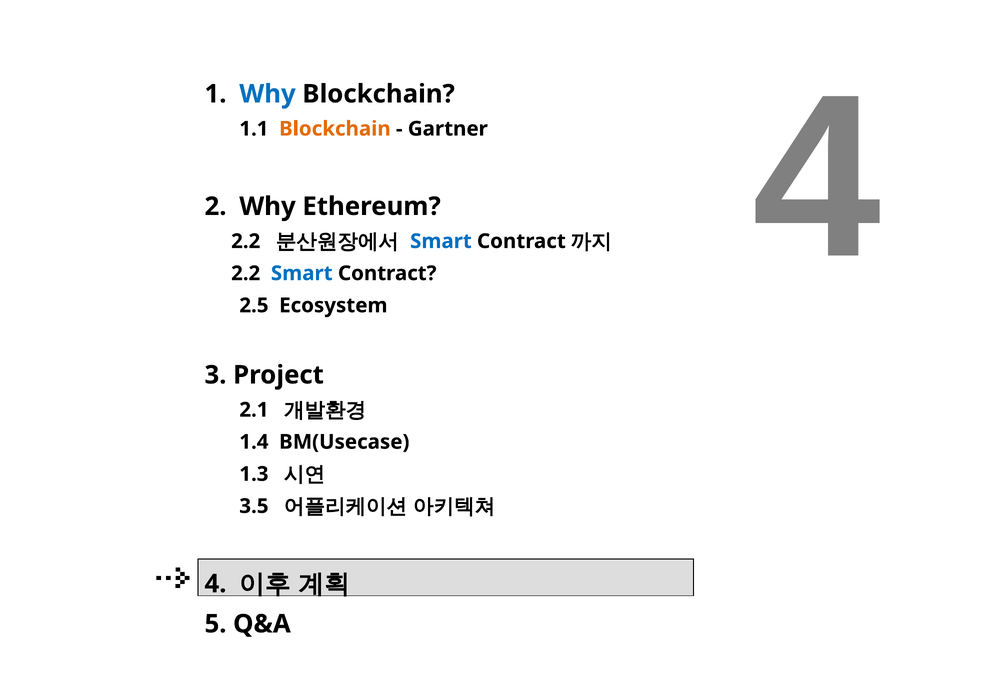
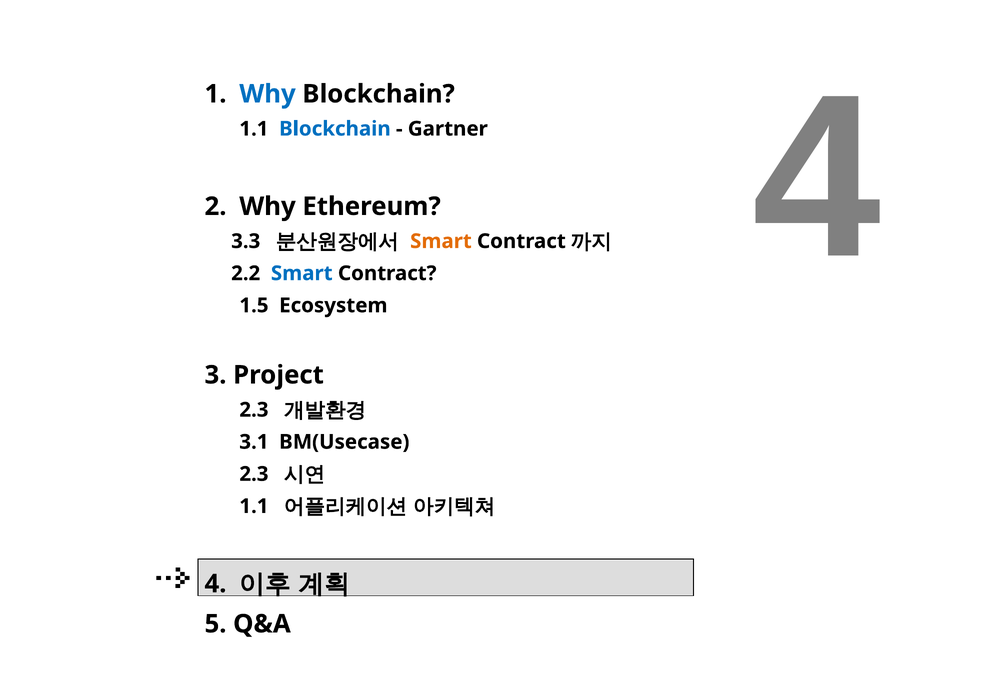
Blockchain colour: orange -> blue (335, 129)
2.2: 2.2 -> 3.3 (246, 241)
Smart colour: blue -> orange (441, 241)
2.5: 2.5 -> 1.5 (254, 305)
2.1: 2.1 -> 2.3 (254, 410)
1.4: 1.4 -> 3.1 (254, 442)
1.3: 1.3 -> 2.3 (254, 474)
3.5: 3.5 -> 1.1 (254, 506)
